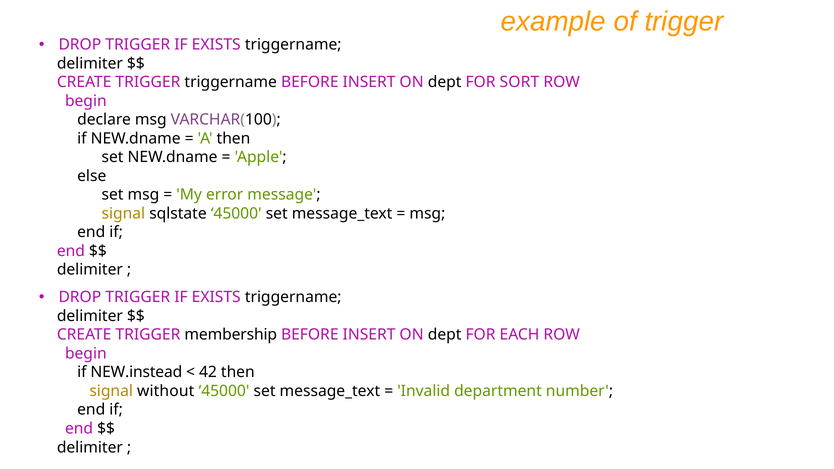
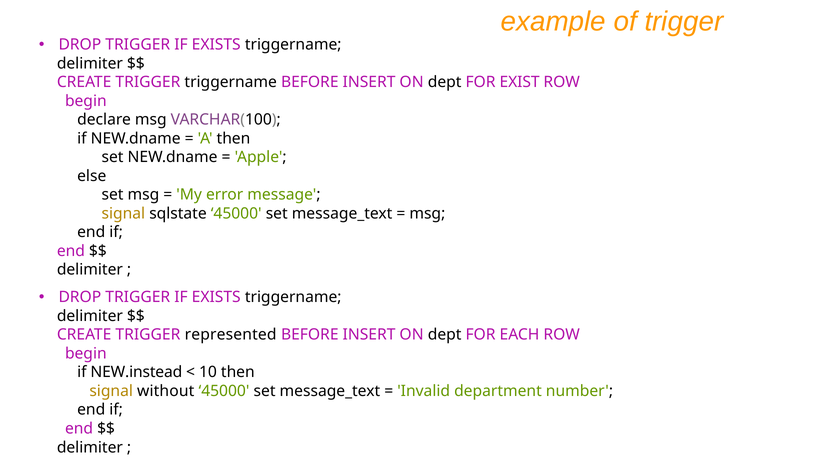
SORT: SORT -> EXIST (520, 82)
membership: membership -> represented (231, 335)
42: 42 -> 10 (208, 372)
